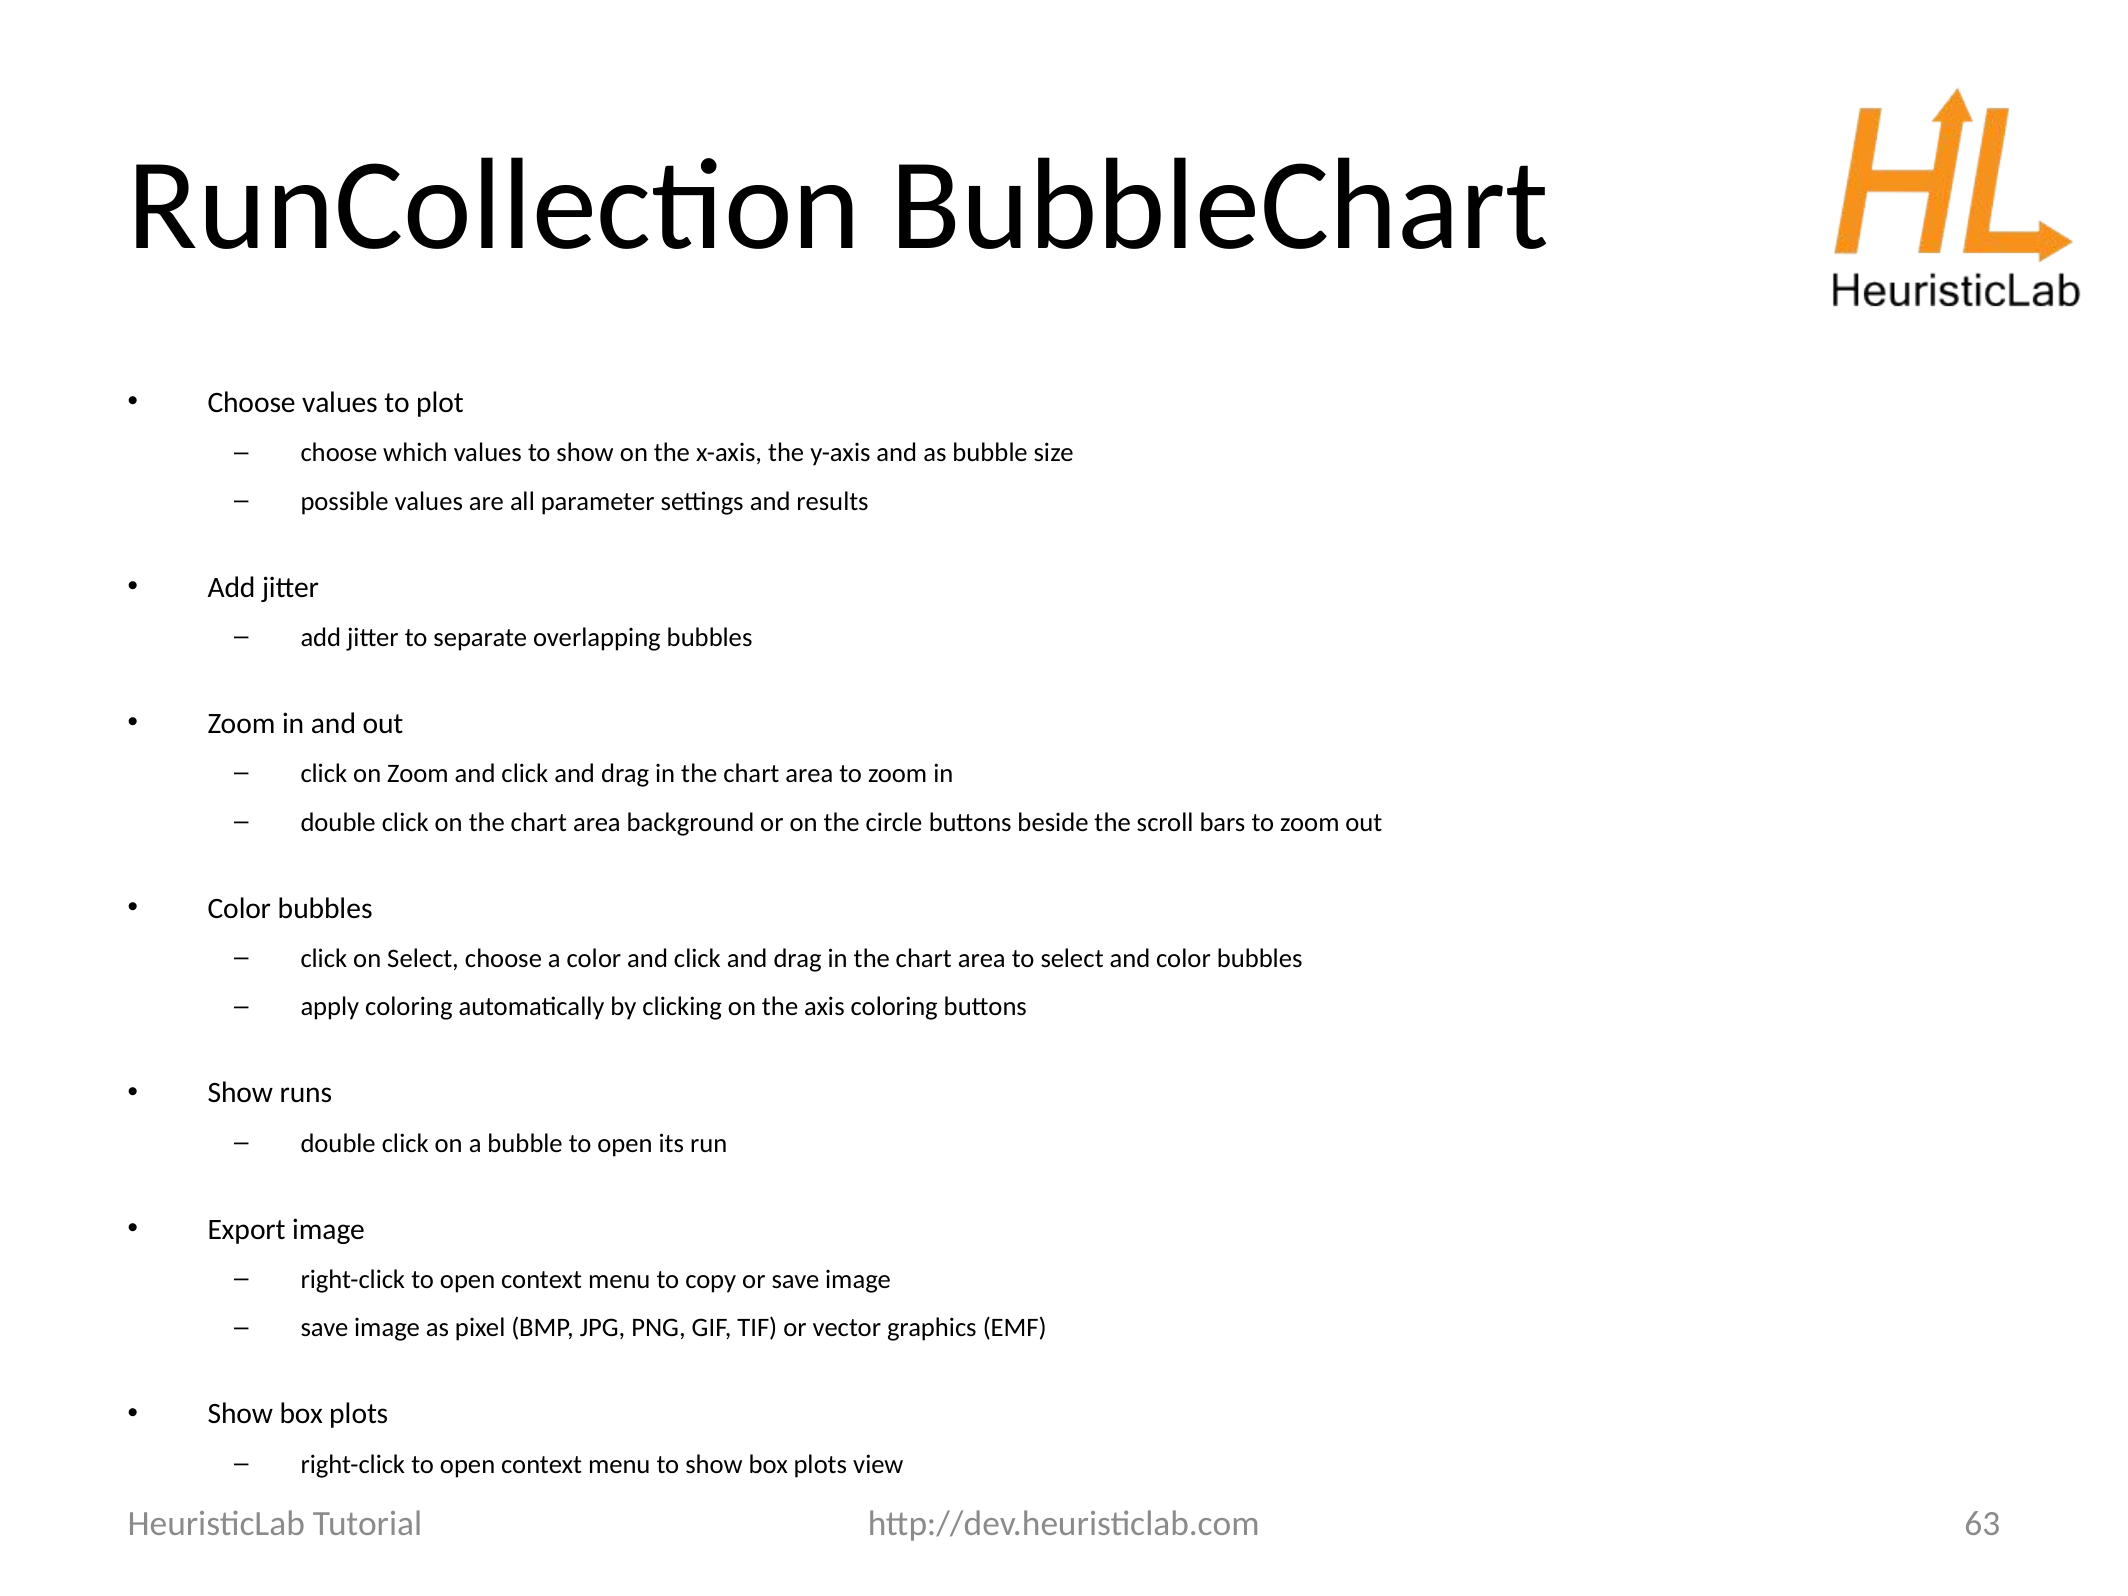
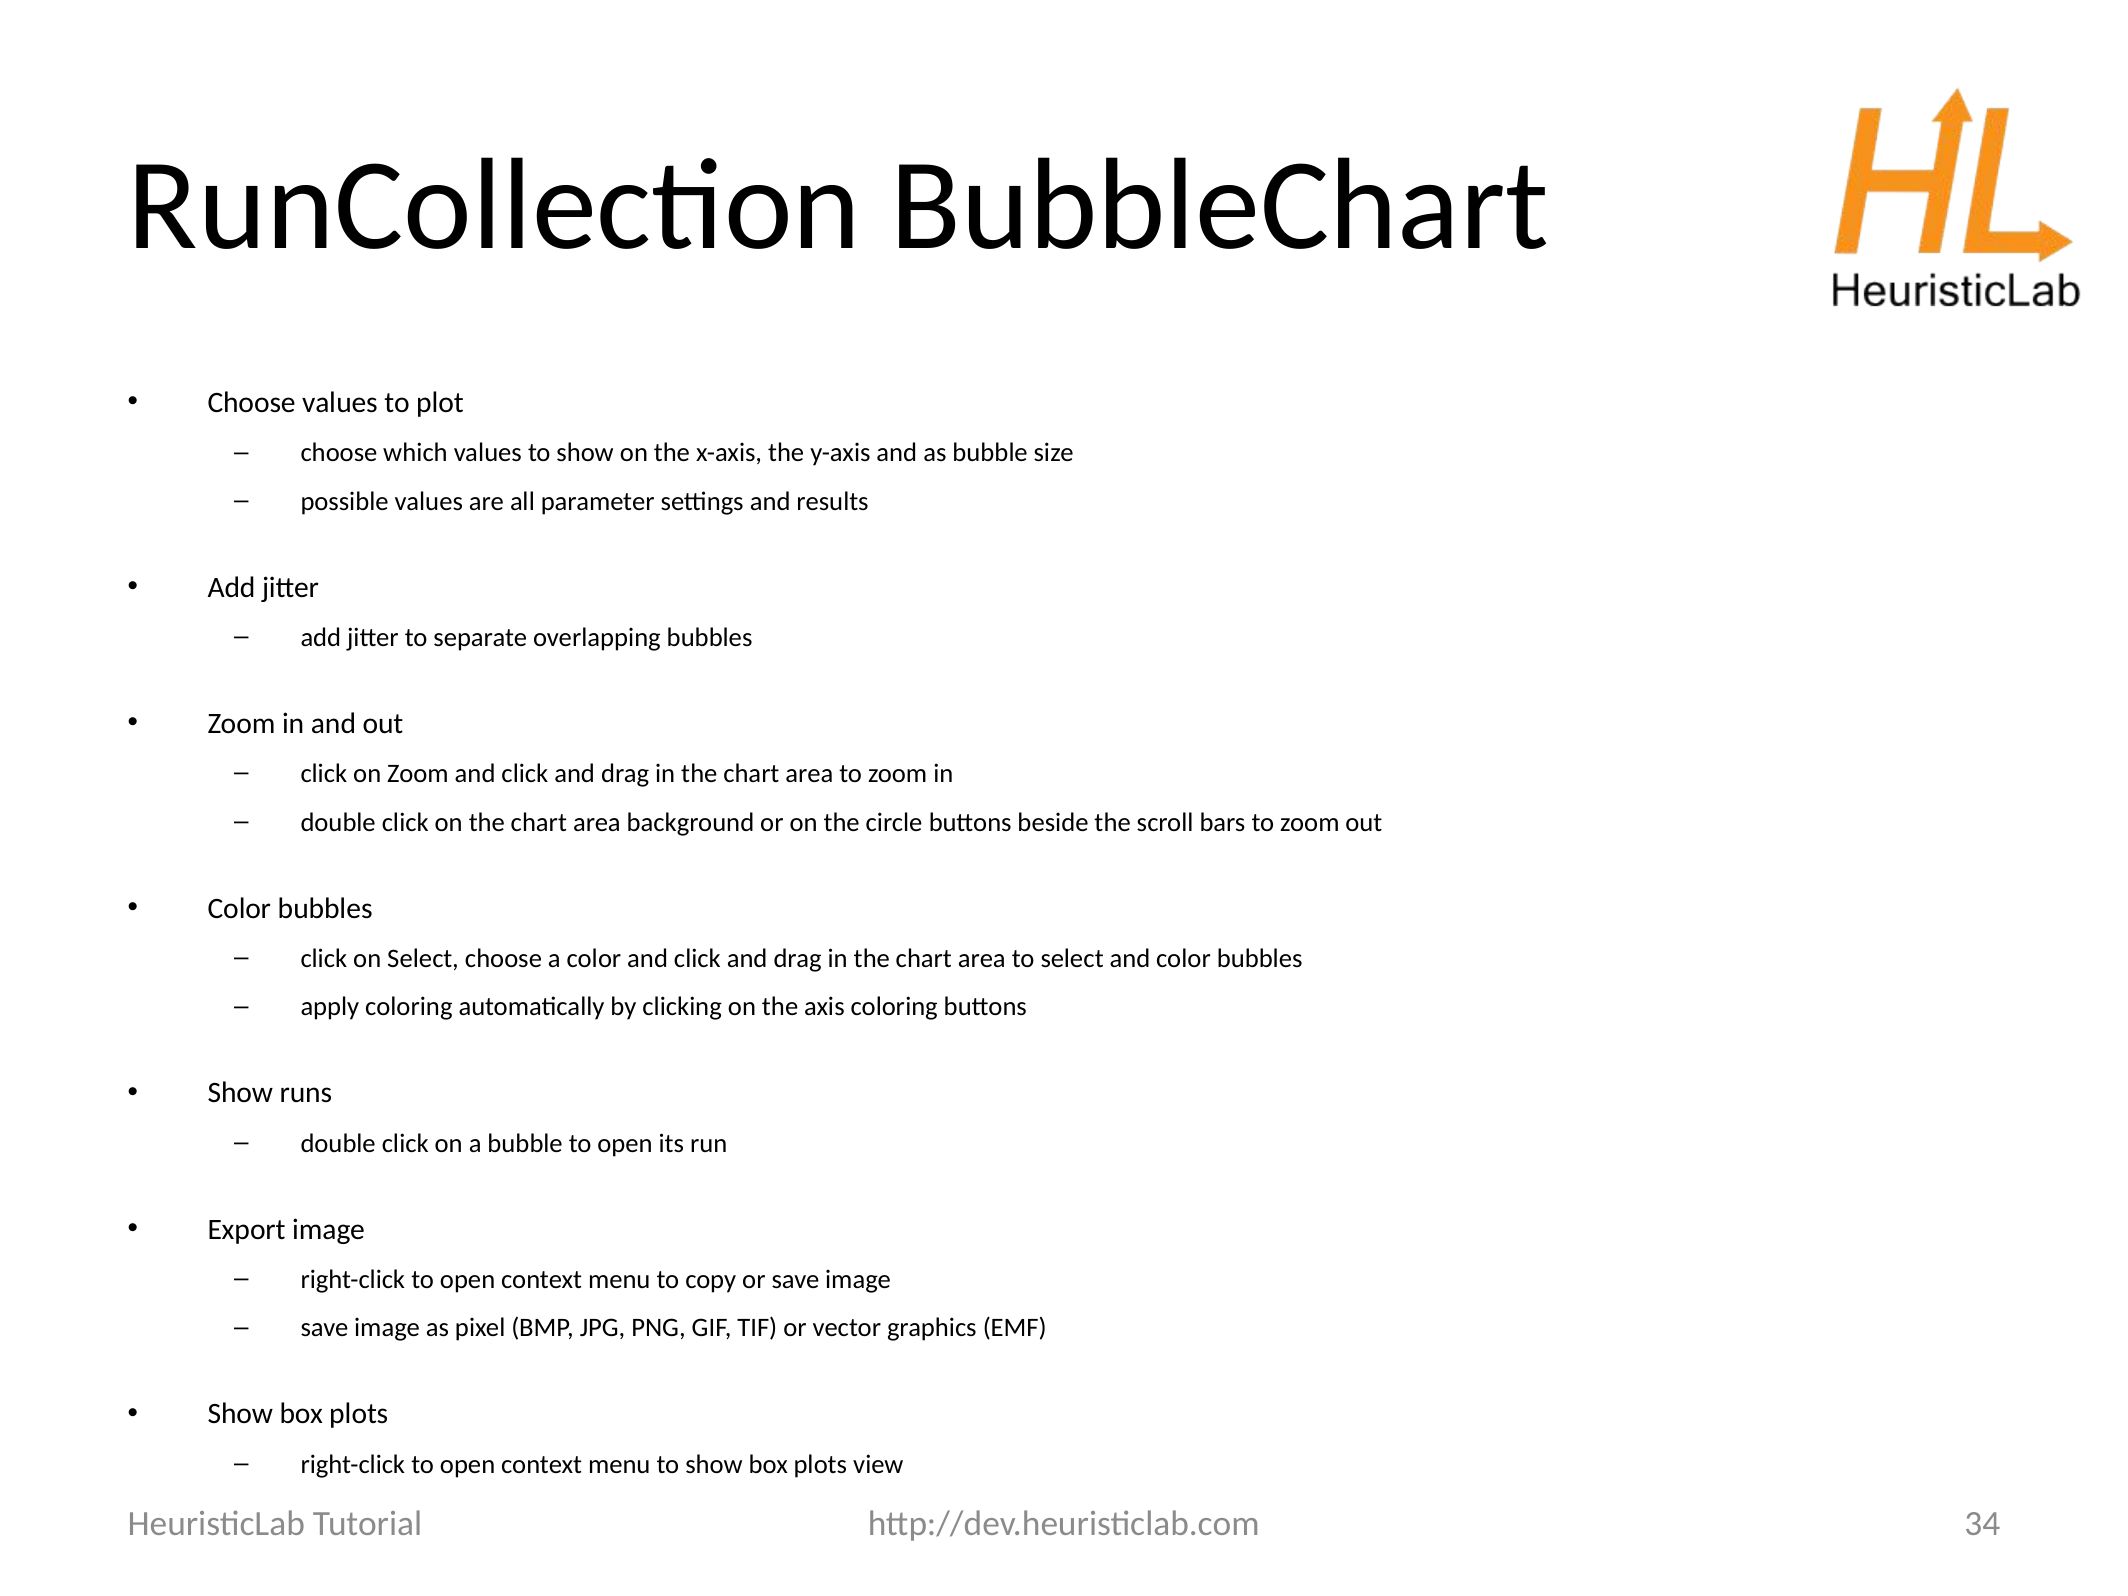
63: 63 -> 34 (1982, 1524)
